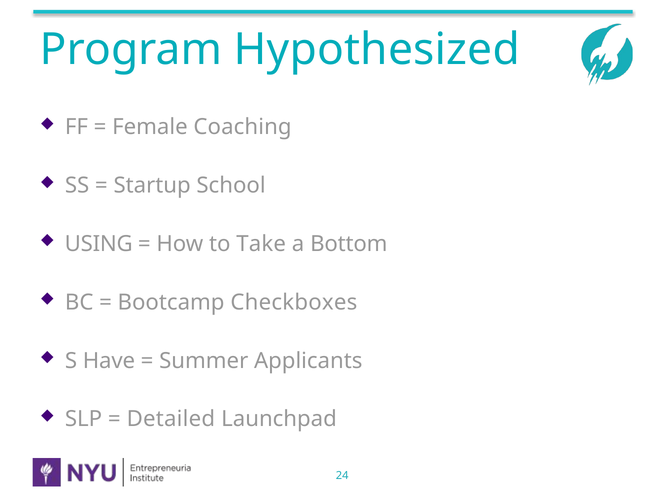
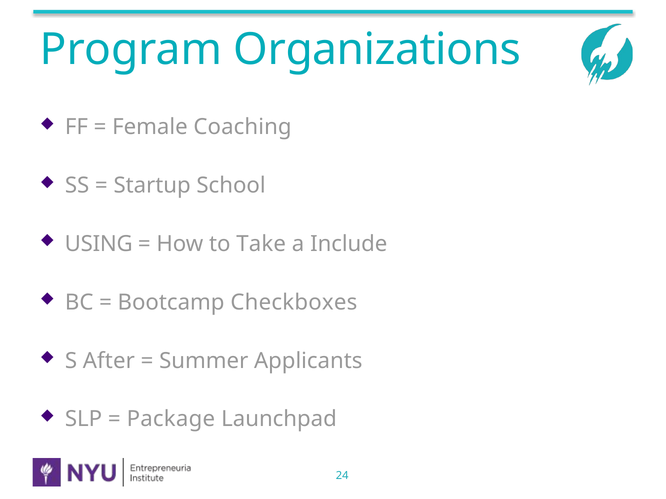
Hypothesized: Hypothesized -> Organizations (377, 50)
Bottom: Bottom -> Include (349, 244)
Have: Have -> After (109, 361)
Detailed: Detailed -> Package (171, 420)
